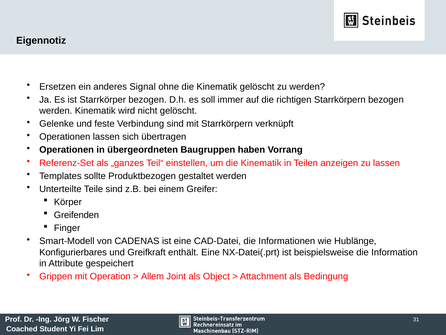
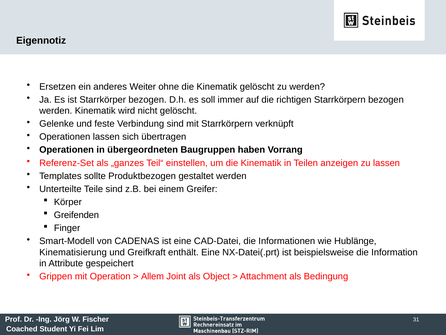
Signal: Signal -> Weiter (143, 87)
Konfigurierbares: Konfigurierbares -> Kinematisierung (73, 252)
